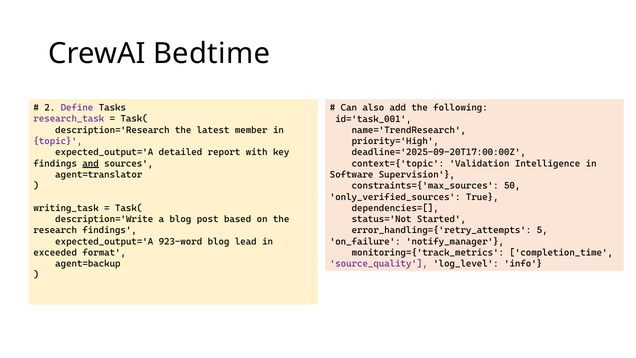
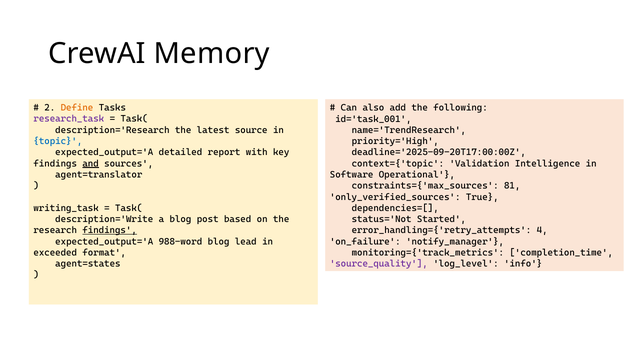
Bedtime: Bedtime -> Memory (212, 53)
Define colour: purple -> orange (77, 108)
member: member -> source (251, 130)
topic colour: purple -> blue (58, 141)
Supervision: Supervision -> Operational (417, 175)
50: 50 -> 81 (512, 186)
findings underline: none -> present (110, 230)
5: 5 -> 4 (542, 230)
923-word: 923-word -> 988-word (180, 241)
agent=backup: agent=backup -> agent=states (88, 264)
